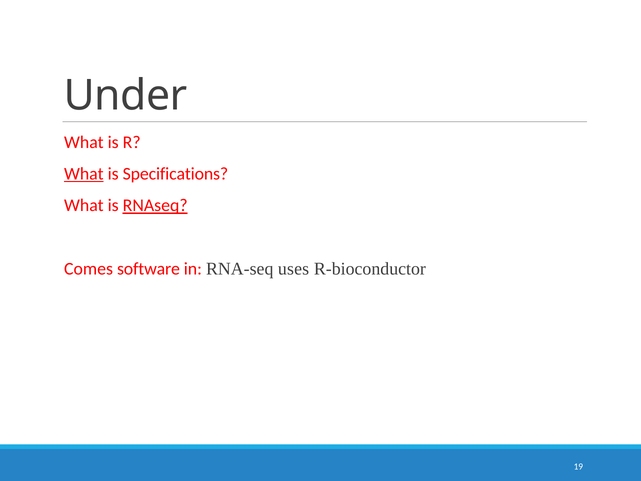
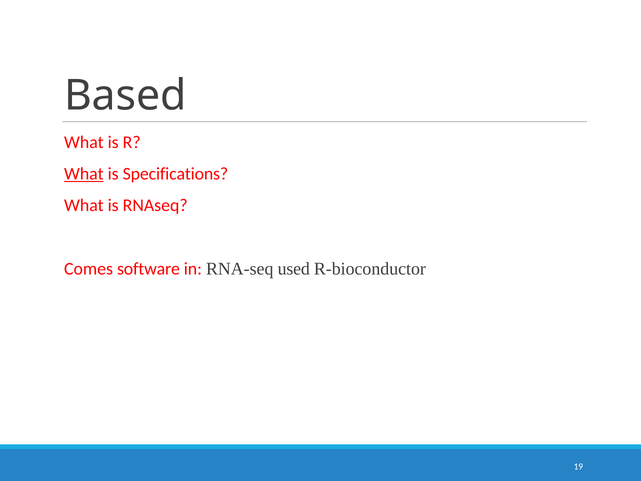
Under: Under -> Based (125, 96)
RNAseq underline: present -> none (155, 205)
uses: uses -> used (294, 269)
